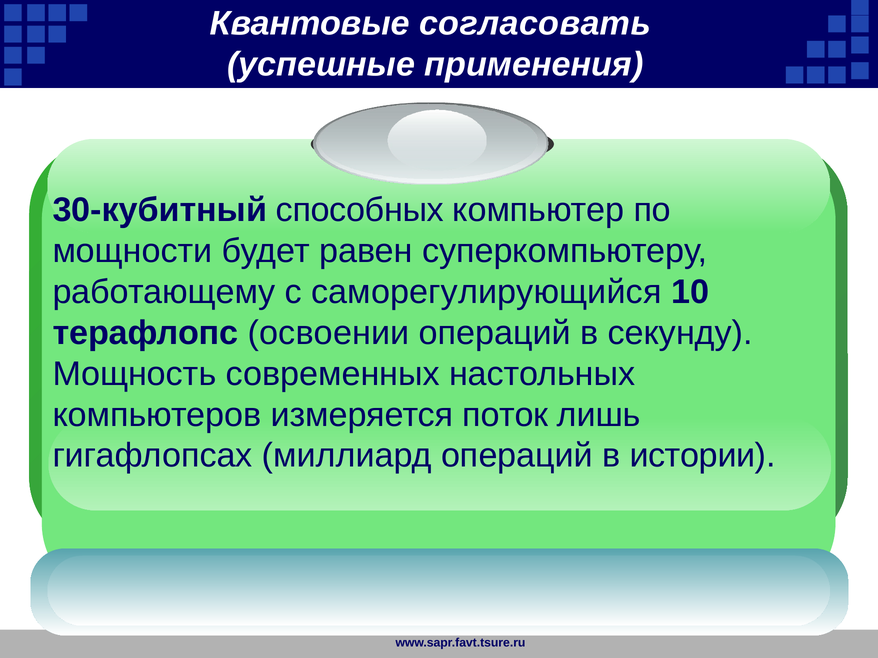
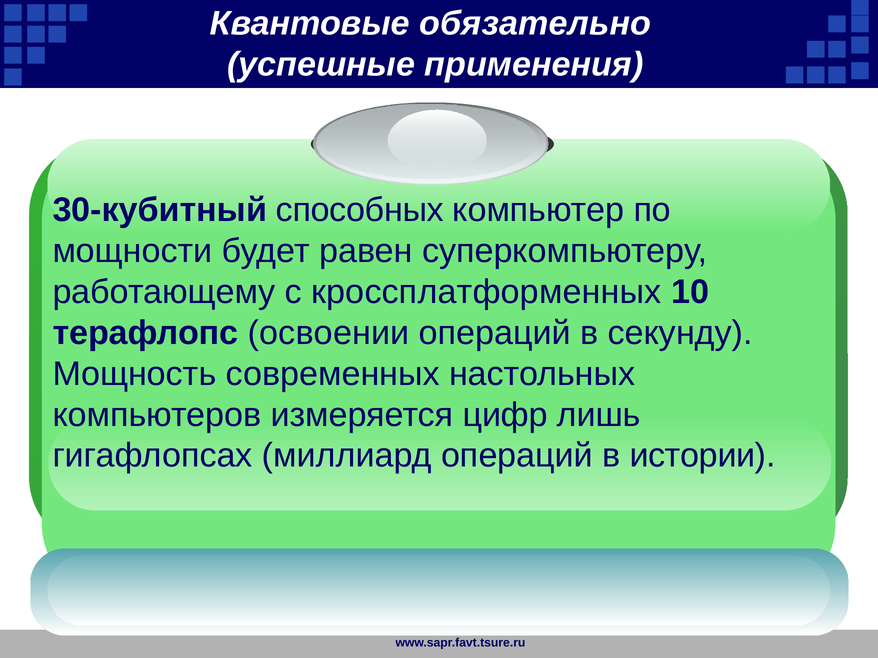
согласовать: согласовать -> обязательно (535, 24)
саморегулирующийся: саморегулирующийся -> кроссплатформенных (486, 292)
поток: поток -> цифр (505, 415)
